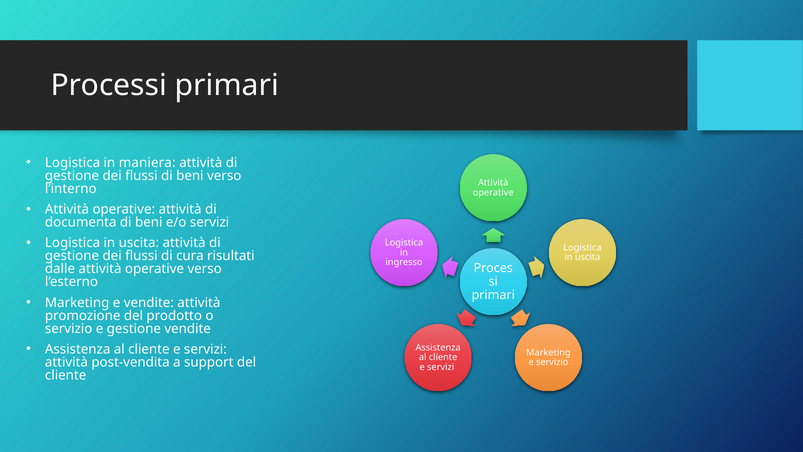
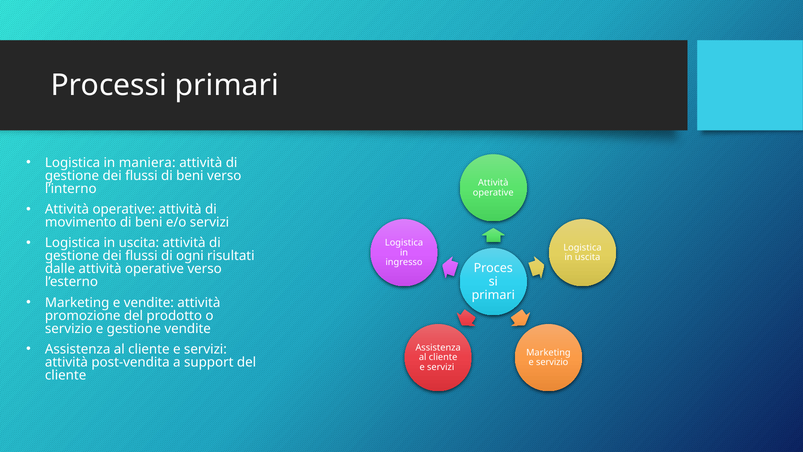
documenta: documenta -> movimento (81, 222)
cura: cura -> ogni (190, 256)
